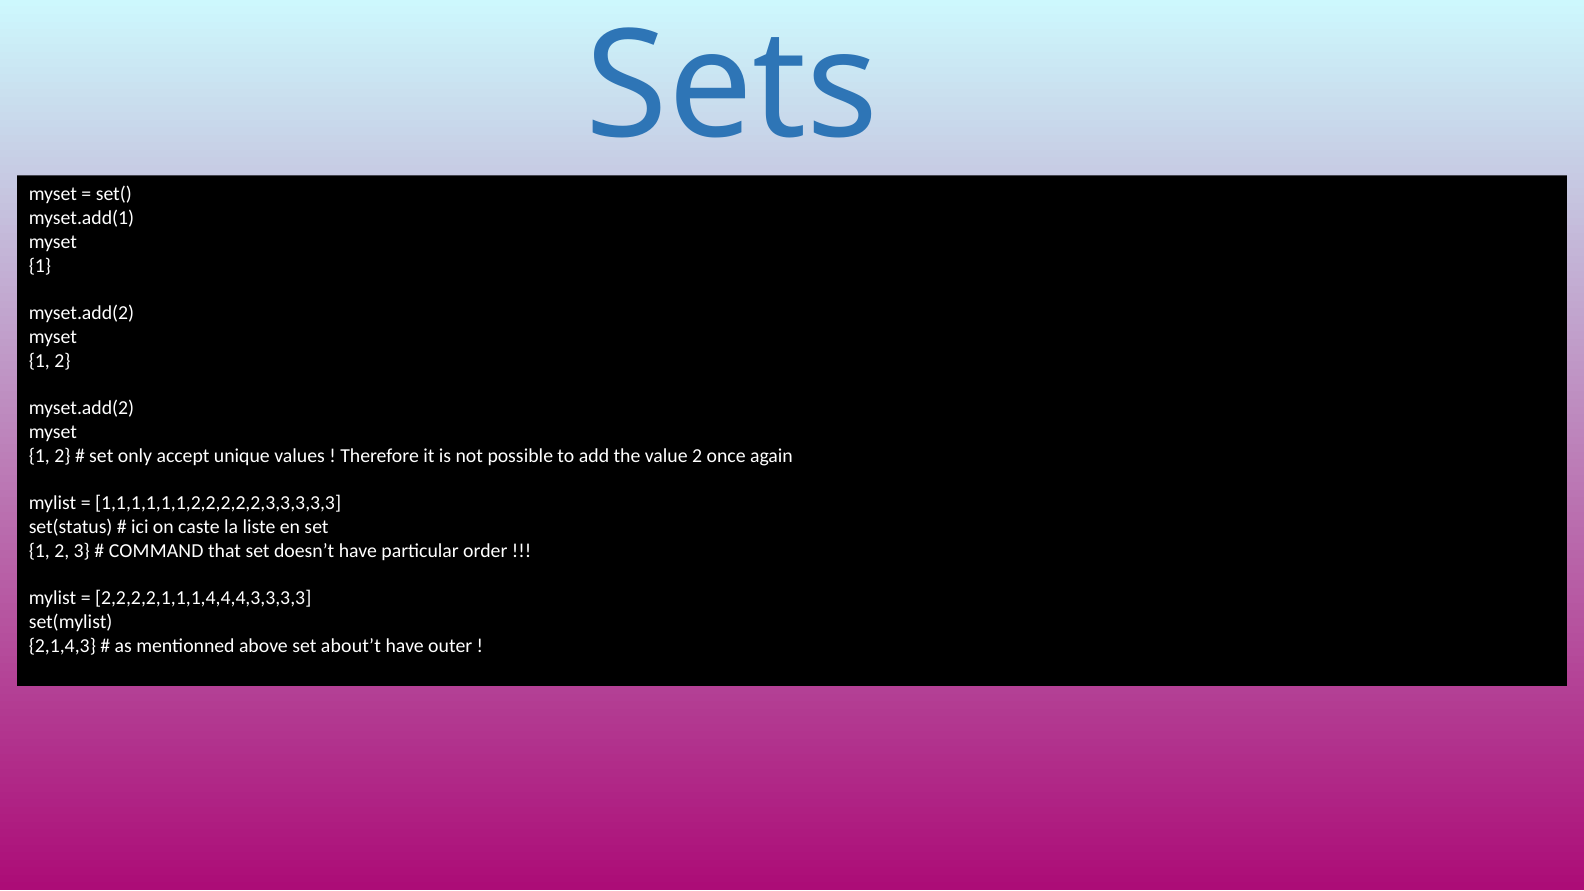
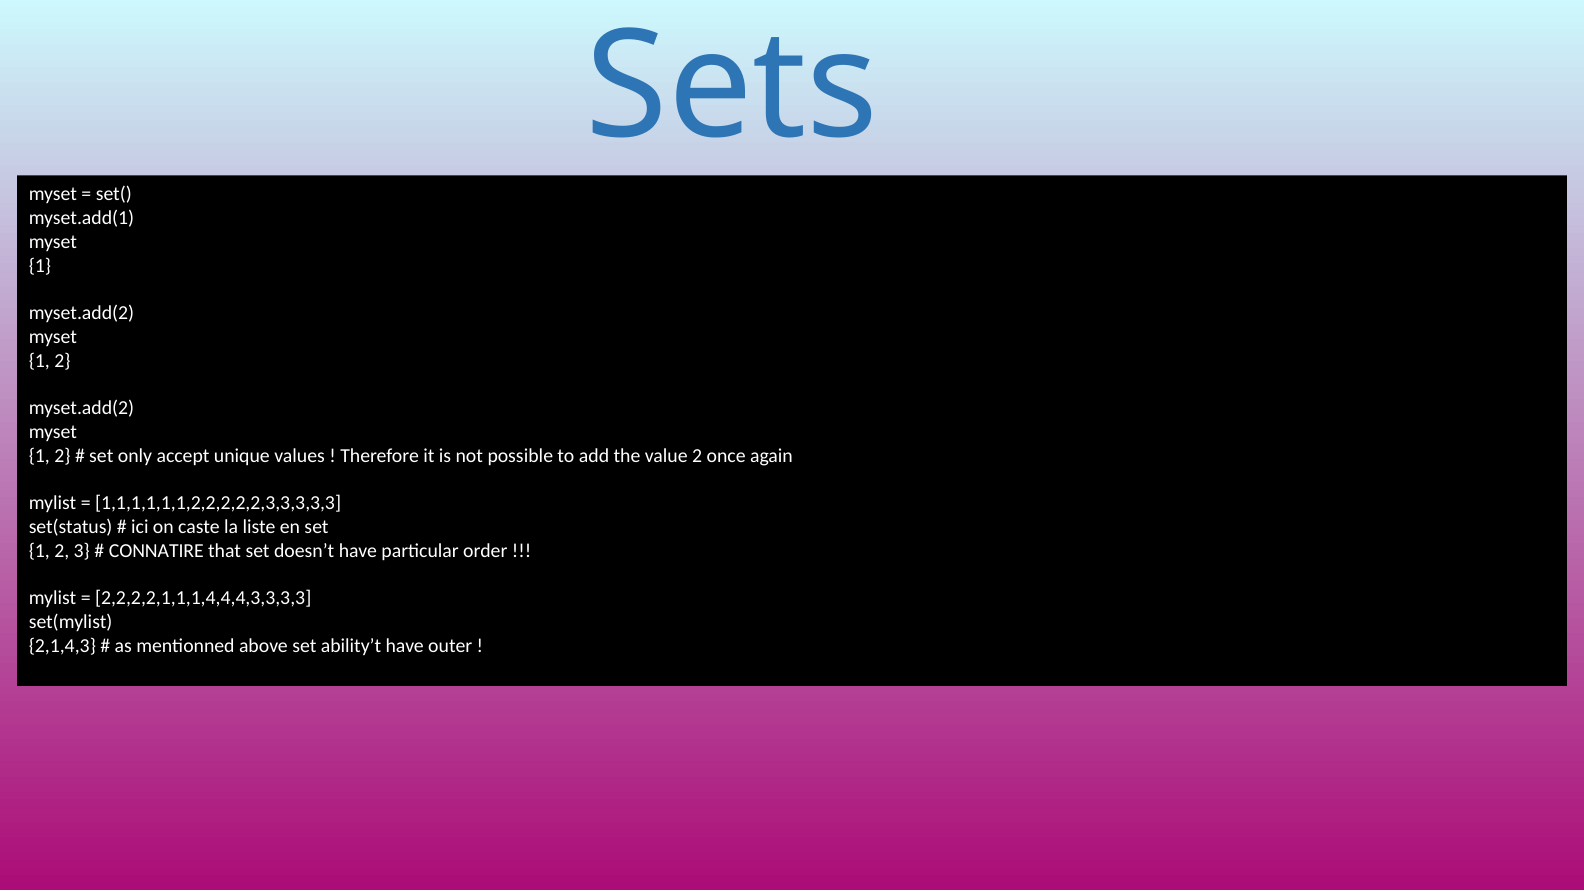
COMMAND: COMMAND -> CONNATIRE (156, 551)
about’t: about’t -> ability’t (351, 646)
